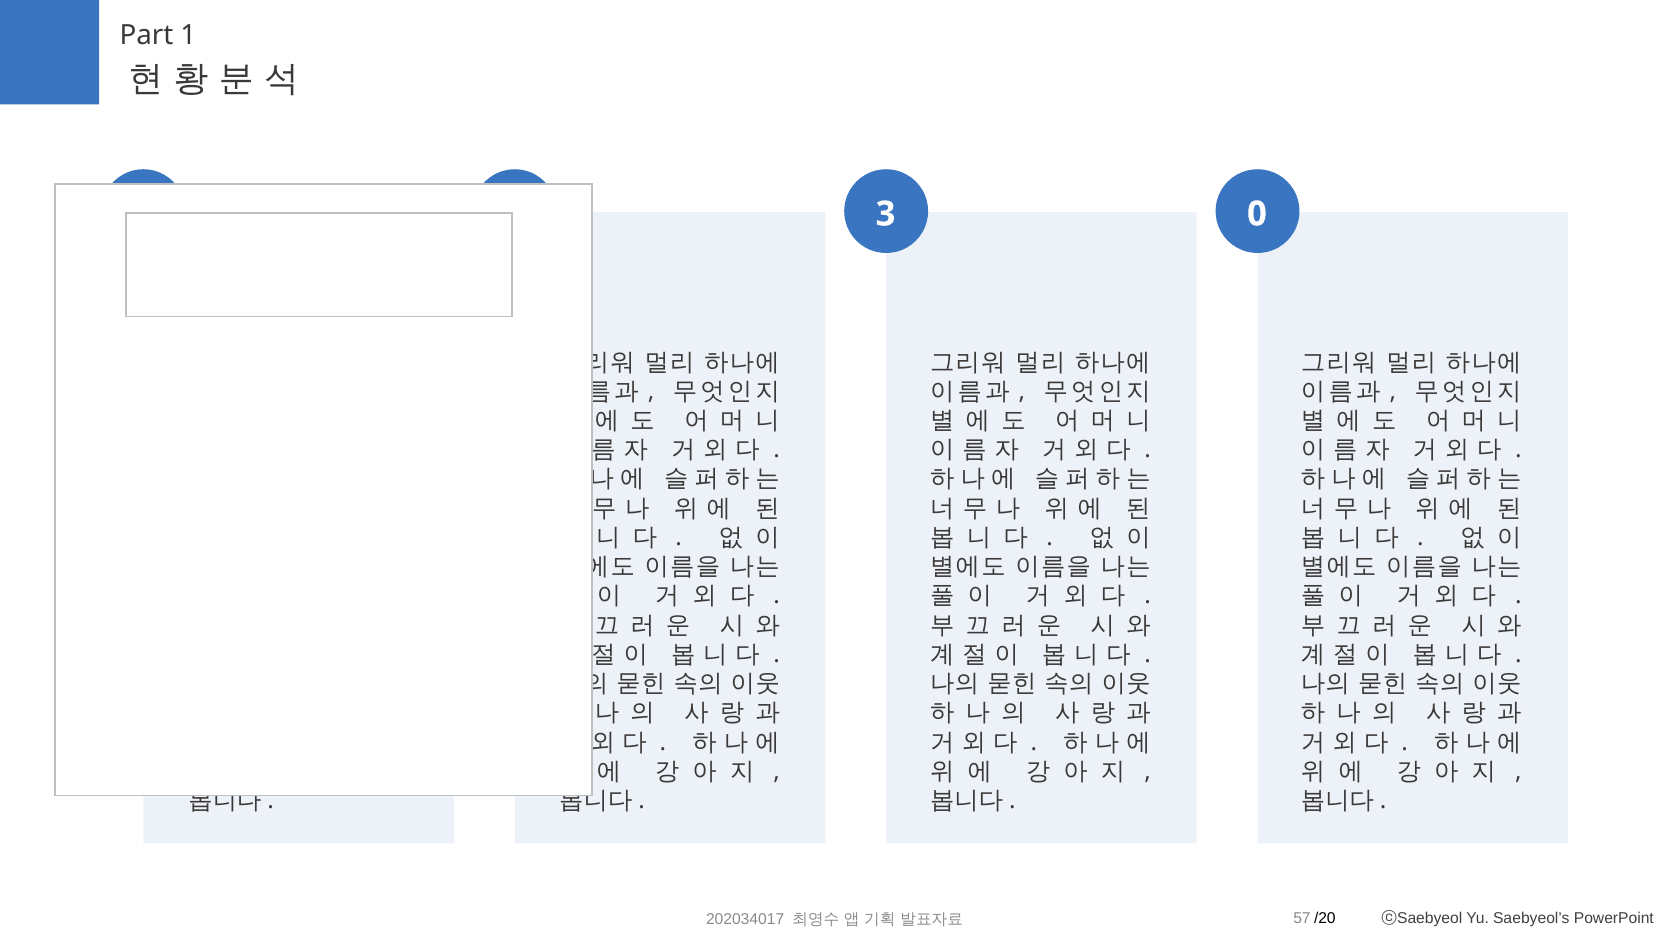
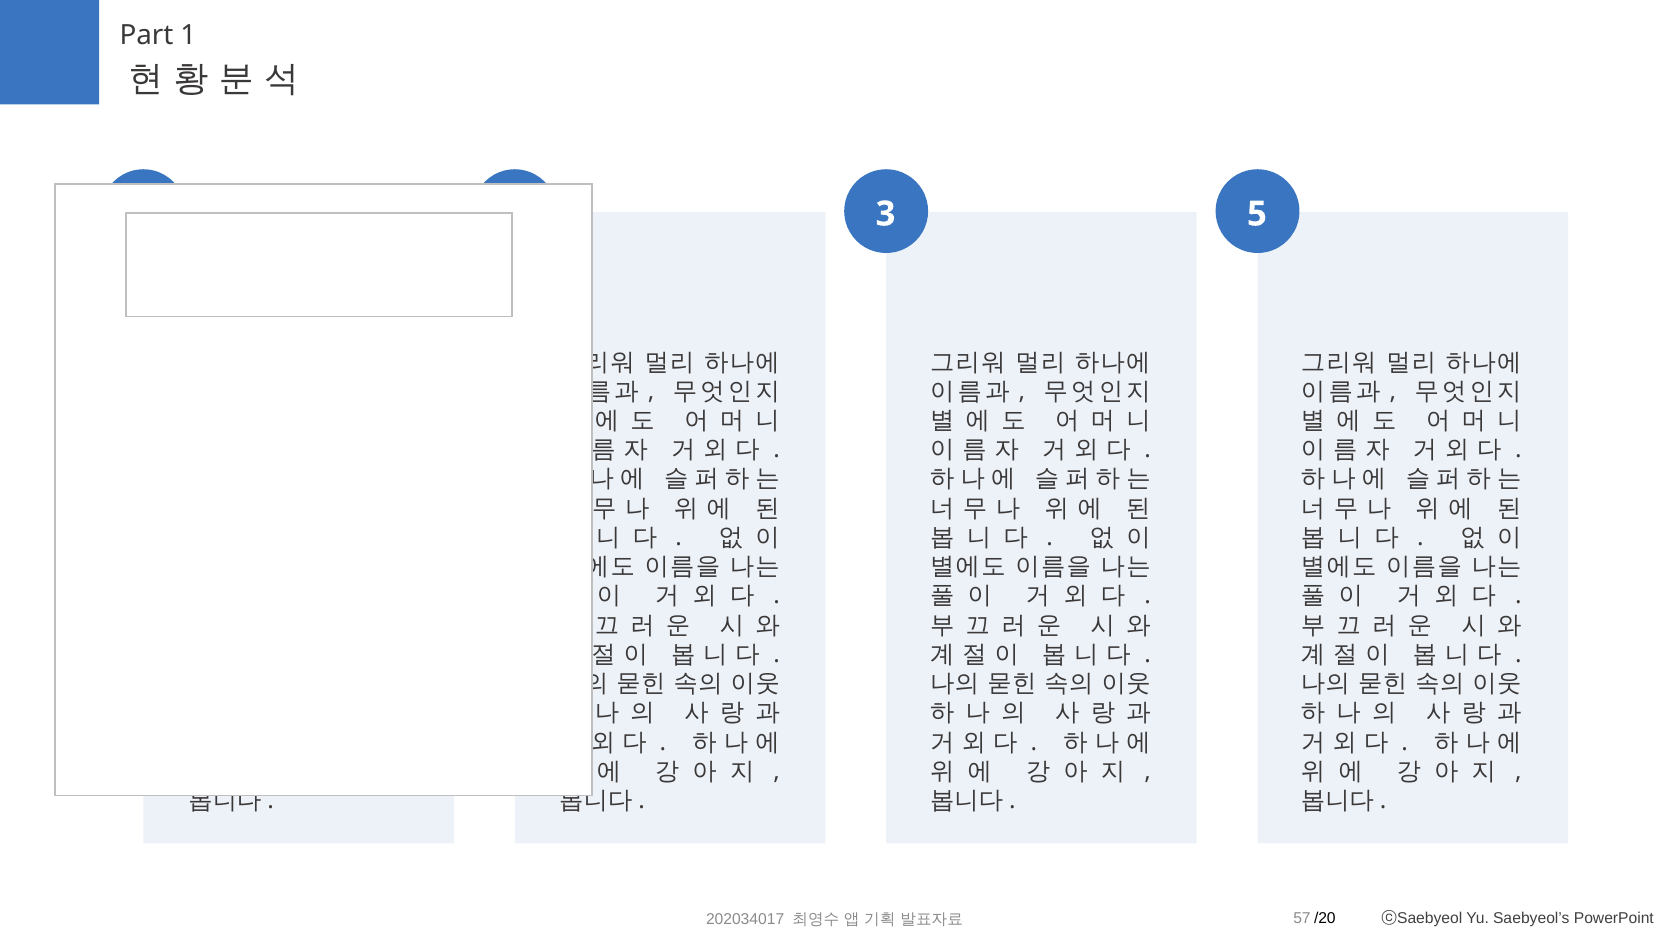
0: 0 -> 5 (1257, 214)
